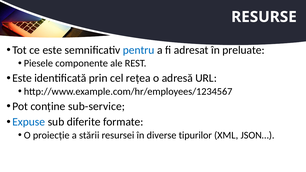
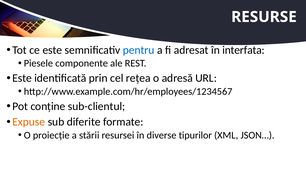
preluate: preluate -> interfata (244, 50)
sub-service: sub-service -> sub-clientul (97, 106)
Expuse colour: blue -> orange (29, 122)
